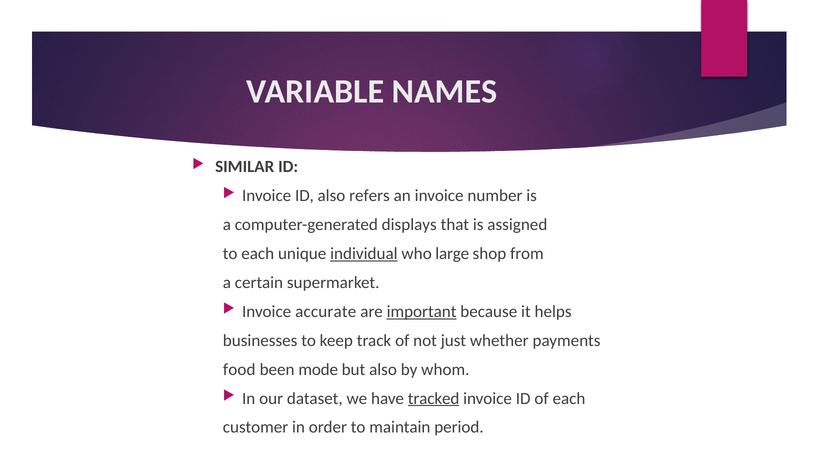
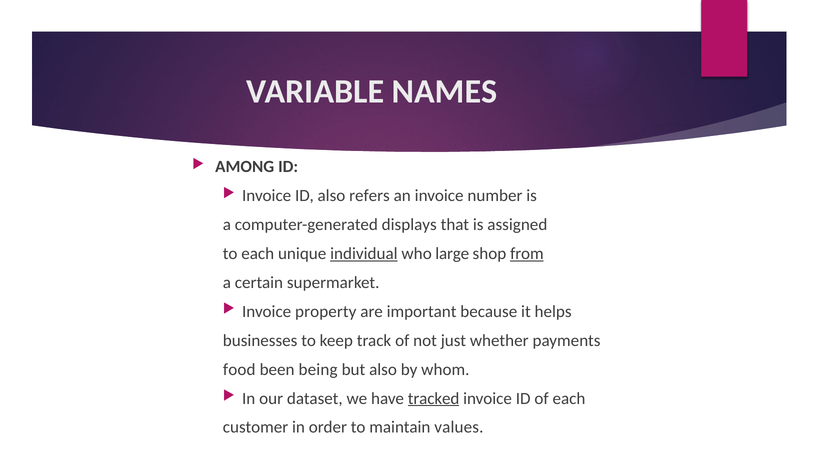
SIMILAR: SIMILAR -> AMONG (245, 167)
from underline: none -> present (527, 254)
accurate: accurate -> property (326, 312)
important underline: present -> none (422, 312)
mode: mode -> being (318, 370)
period: period -> values (459, 428)
